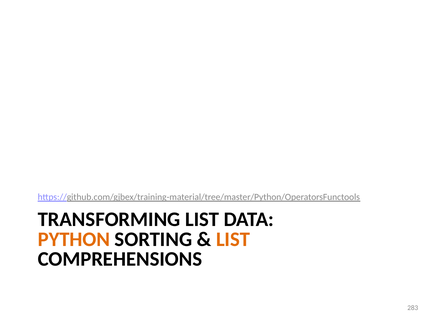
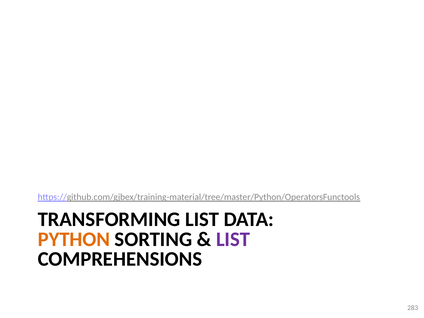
LIST colour: orange -> purple (233, 239)
